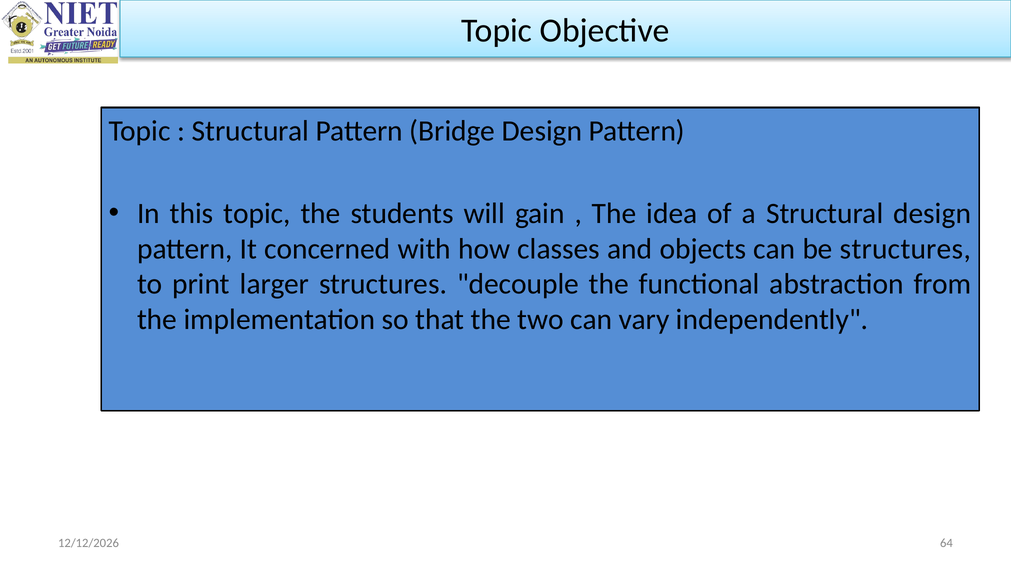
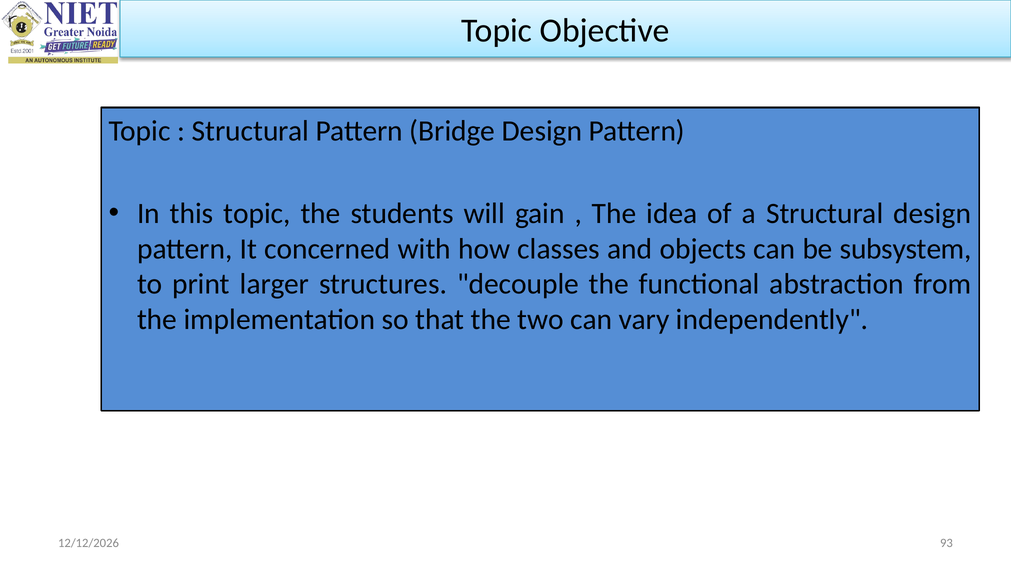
be structures: structures -> subsystem (906, 249)
64: 64 -> 93 (946, 543)
